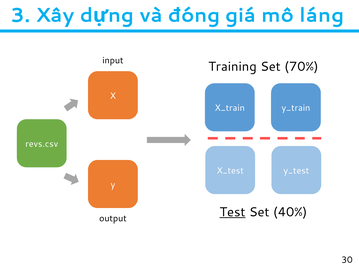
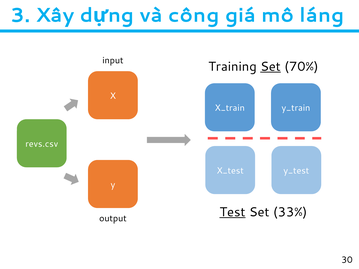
đóng: đóng -> công (194, 15)
Set underline: none -> present (271, 67)
40%: 40% -> 33% (290, 212)
